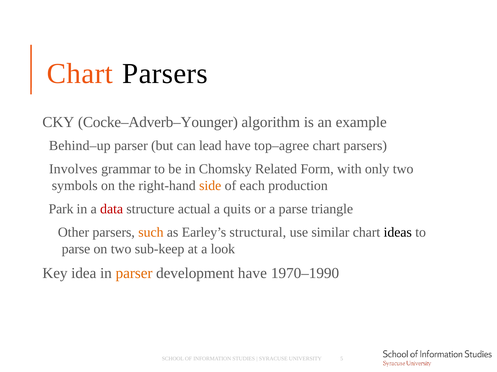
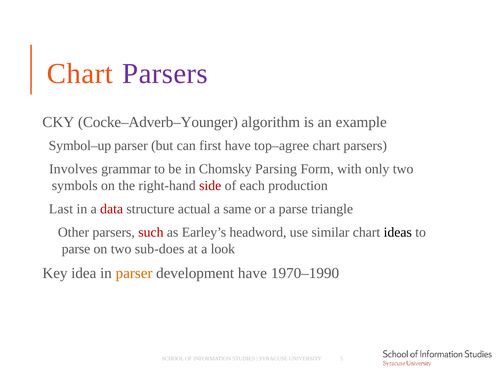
Parsers colour: black -> purple (165, 74)
Behind–up: Behind–up -> Symbol–up (80, 146)
lead: lead -> first (210, 146)
Related: Related -> Parsing (276, 169)
side colour: orange -> red (210, 186)
Park: Park -> Last (61, 209)
quits: quits -> same (237, 209)
such colour: orange -> red (151, 233)
structural: structural -> headword (258, 233)
sub-keep: sub-keep -> sub-does (160, 249)
